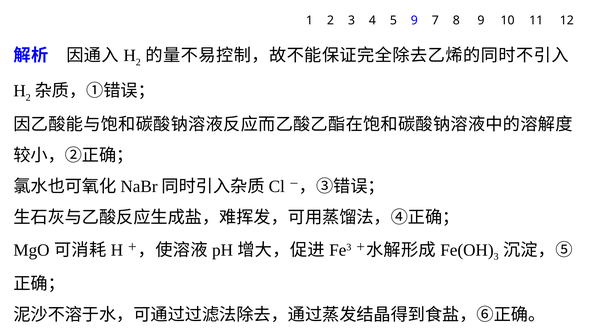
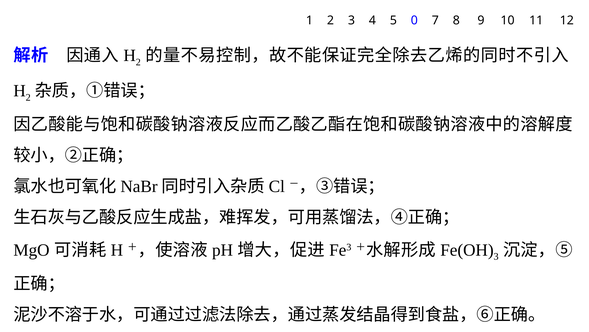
5 9: 9 -> 0 (414, 20)
